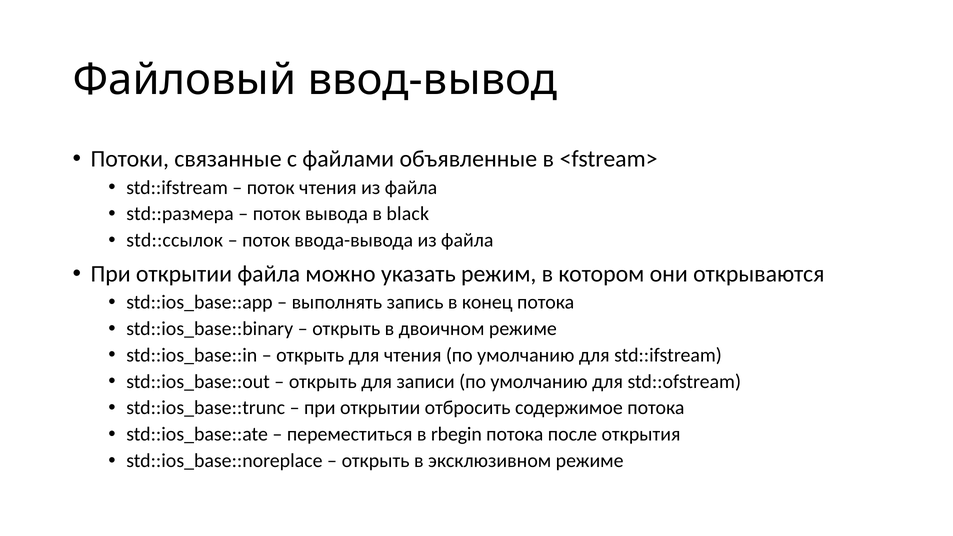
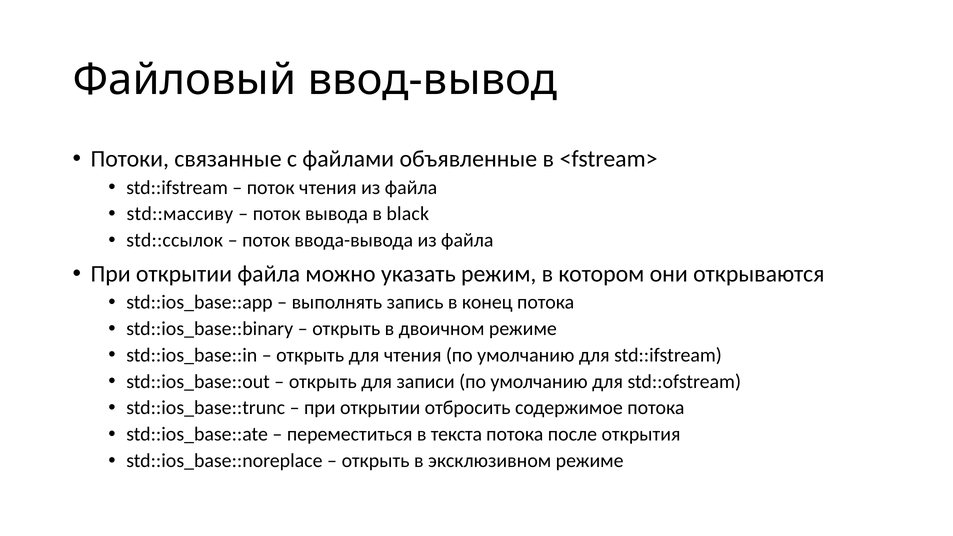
std::размера: std::размера -> std::массиву (180, 214)
rbegin: rbegin -> текста (456, 434)
